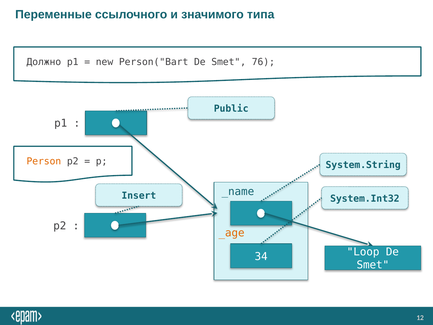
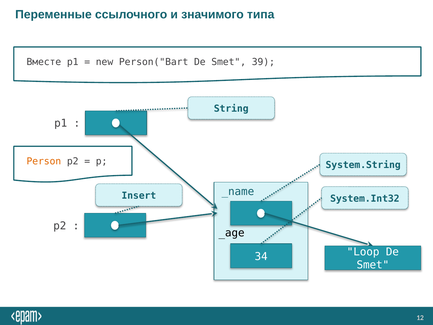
Должно: Должно -> Вместе (44, 62)
76: 76 -> 39 (263, 62)
Public: Public -> String (231, 109)
_age colour: orange -> black (232, 233)
